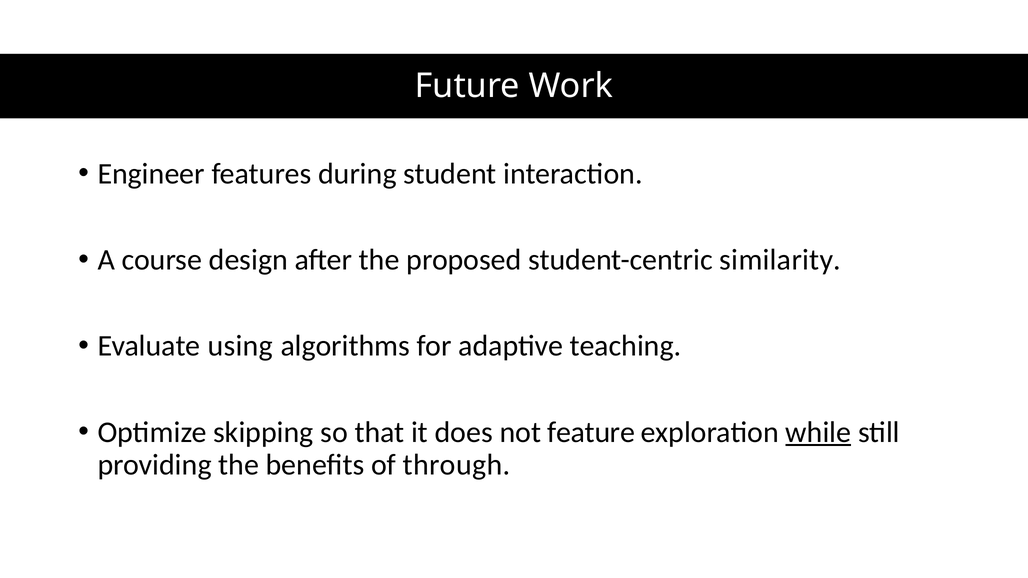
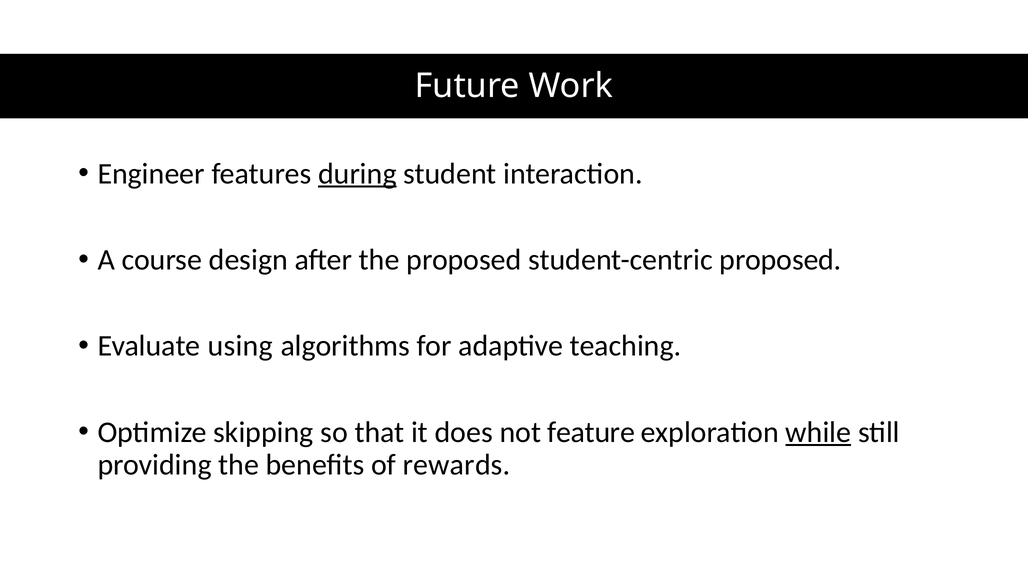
during underline: none -> present (357, 174)
student-centric similarity: similarity -> proposed (780, 260)
through: through -> rewards (457, 465)
